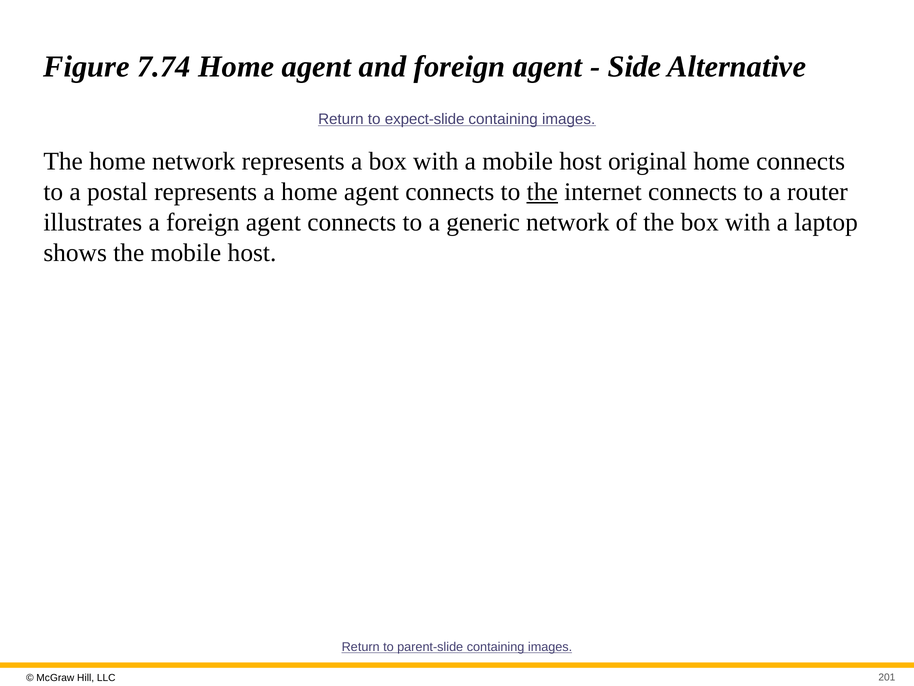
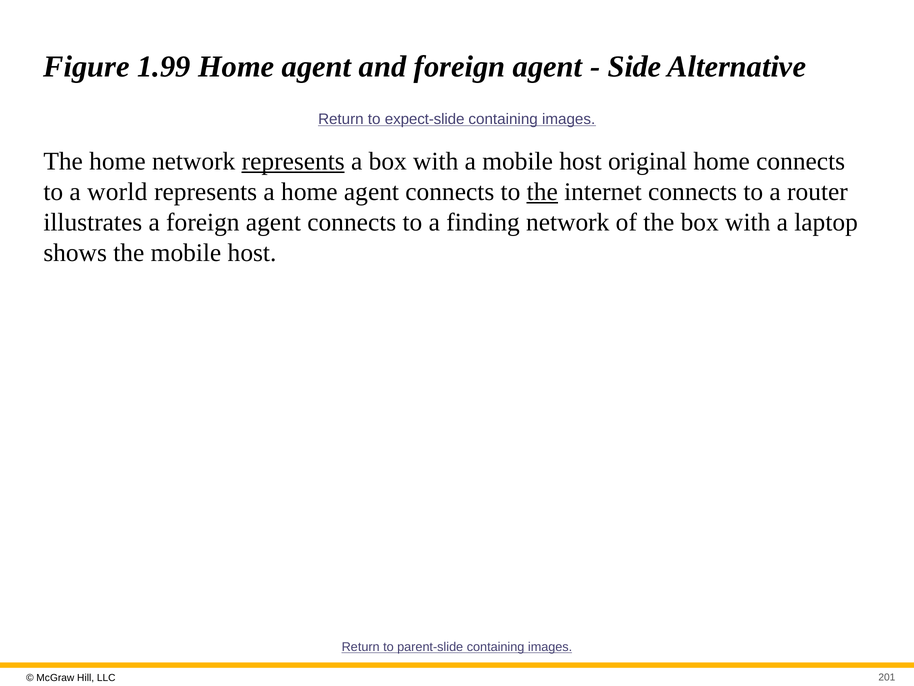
7.74: 7.74 -> 1.99 (164, 67)
represents underline: none -> present (293, 161)
postal: postal -> world (117, 192)
generic: generic -> finding (483, 222)
